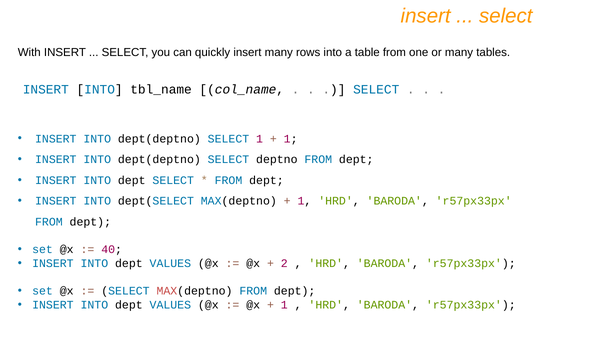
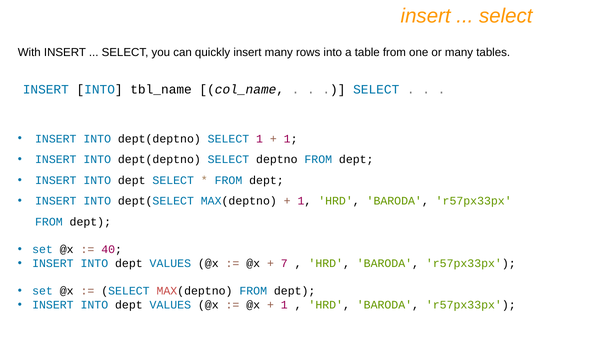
2: 2 -> 7 (284, 263)
